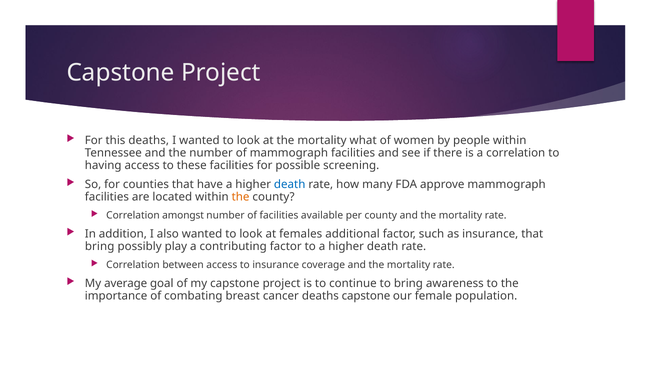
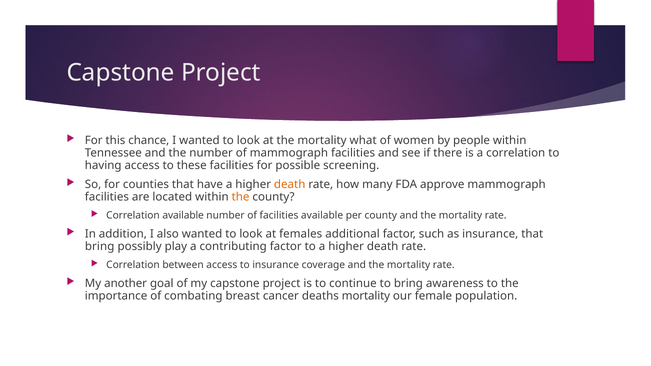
this deaths: deaths -> chance (149, 140)
death colour: blue -> orange (290, 185)
Correlation amongst: amongst -> available (183, 216)
average: average -> another (126, 284)
deaths capstone: capstone -> mortality (366, 296)
